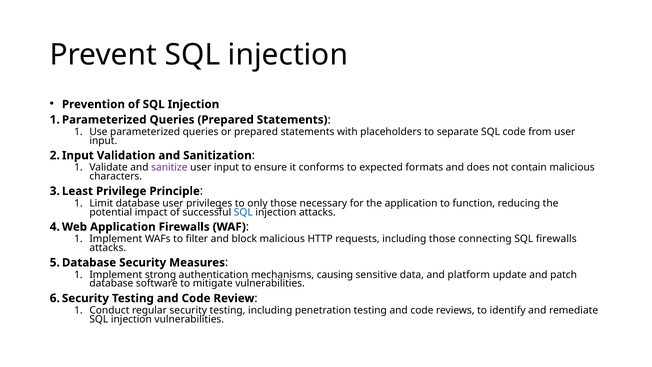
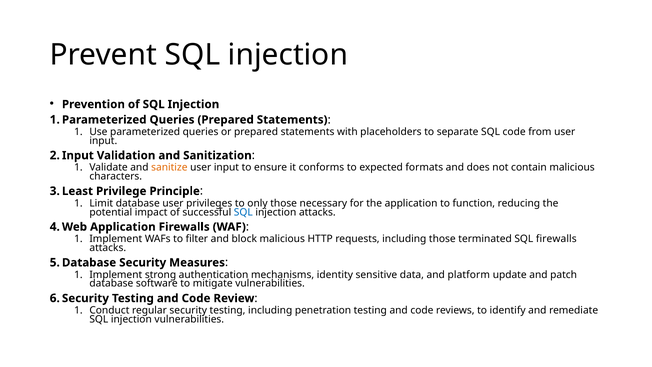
sanitize colour: purple -> orange (169, 168)
connecting: connecting -> terminated (485, 239)
causing: causing -> identity (335, 275)
